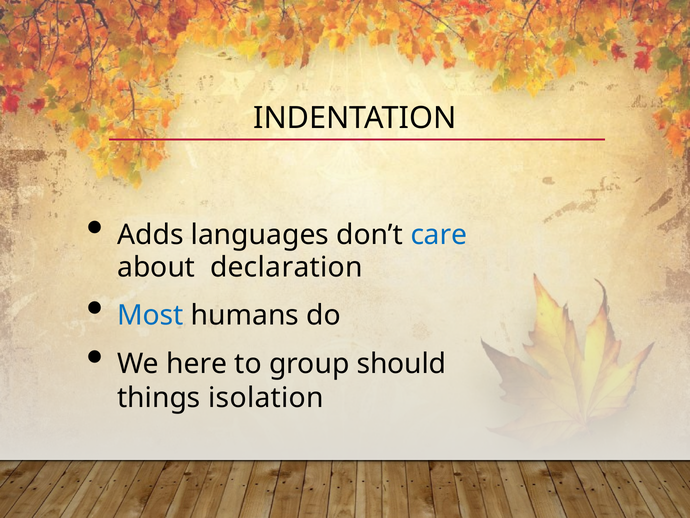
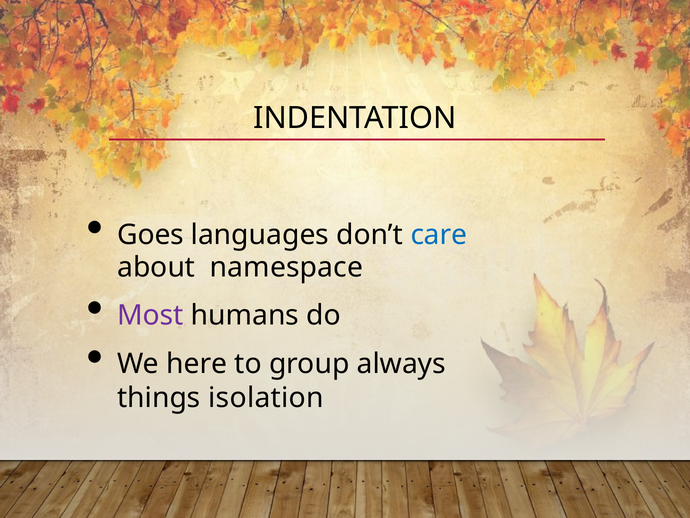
Adds: Adds -> Goes (151, 235)
declaration: declaration -> namespace (286, 267)
Most colour: blue -> purple (150, 315)
should: should -> always (401, 364)
